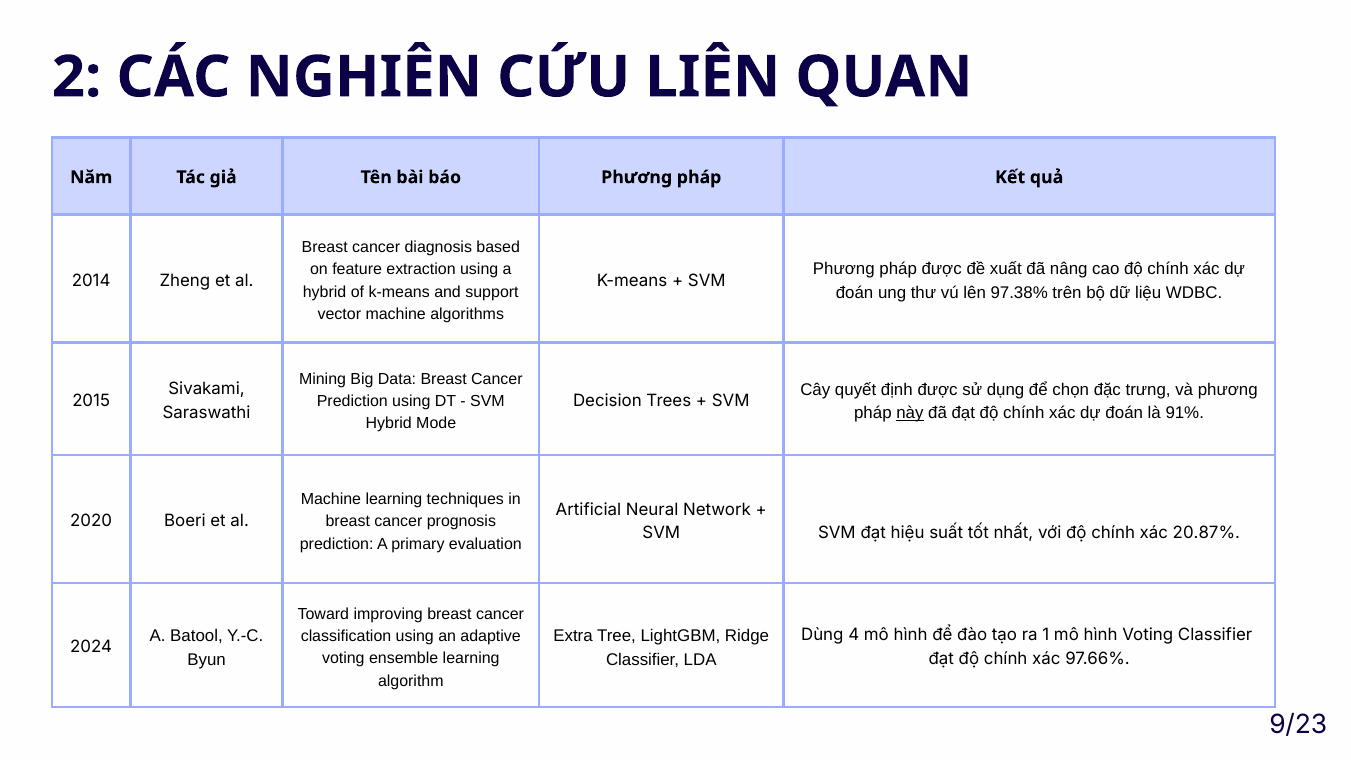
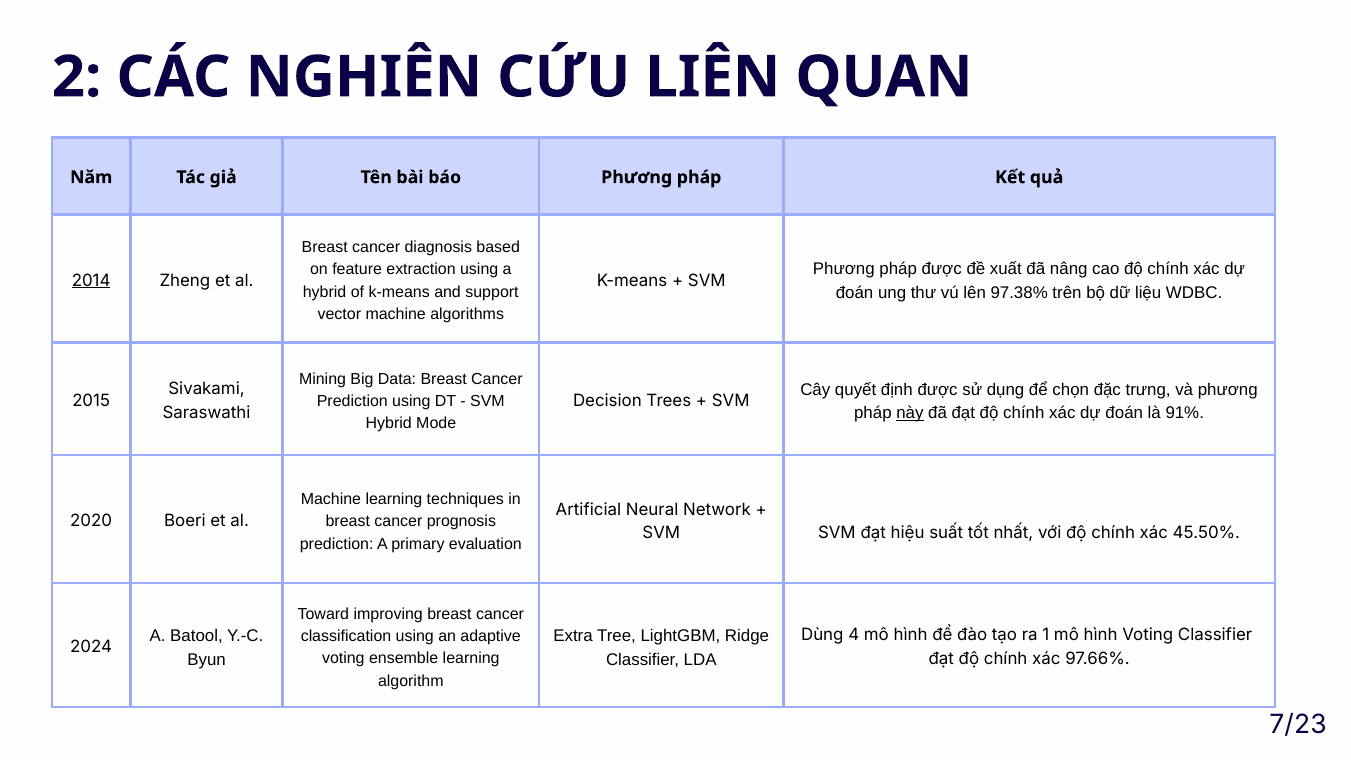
2014 underline: none -> present (91, 280)
20.87%: 20.87% -> 45.50% (1206, 533)
9/23: 9/23 -> 7/23 (1298, 725)
